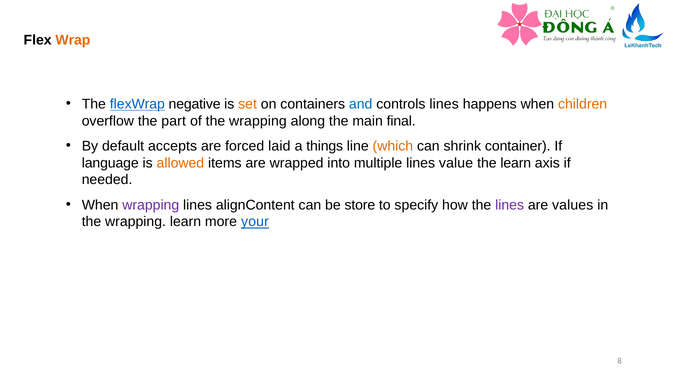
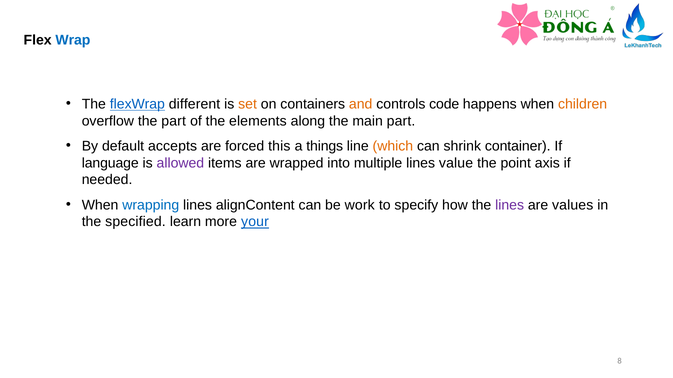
Wrap colour: orange -> blue (73, 40)
negative: negative -> different (195, 104)
and colour: blue -> orange (361, 104)
controls lines: lines -> code (444, 104)
of the wrapping: wrapping -> elements (258, 121)
main final: final -> part (401, 121)
laid: laid -> this (279, 146)
allowed colour: orange -> purple (180, 163)
the learn: learn -> point (516, 163)
wrapping colour: purple -> blue (151, 205)
store: store -> work (360, 205)
wrapping: wrapping -> specified (135, 222)
